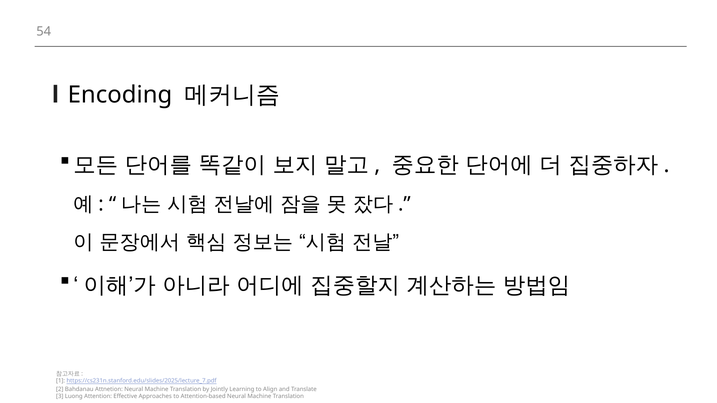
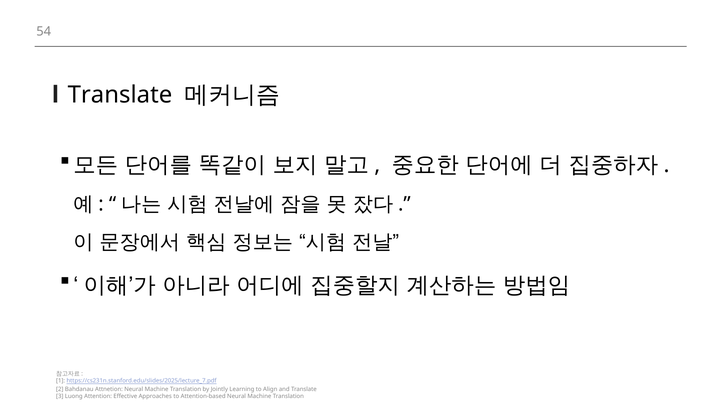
Encoding: Encoding -> Translate (120, 95)
